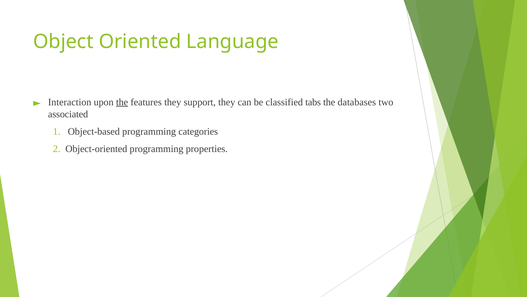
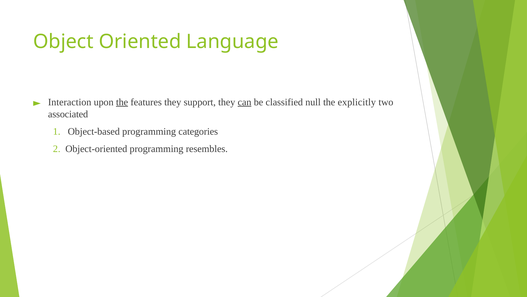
can underline: none -> present (245, 102)
tabs: tabs -> null (313, 102)
databases: databases -> explicitly (357, 102)
properties: properties -> resembles (207, 149)
